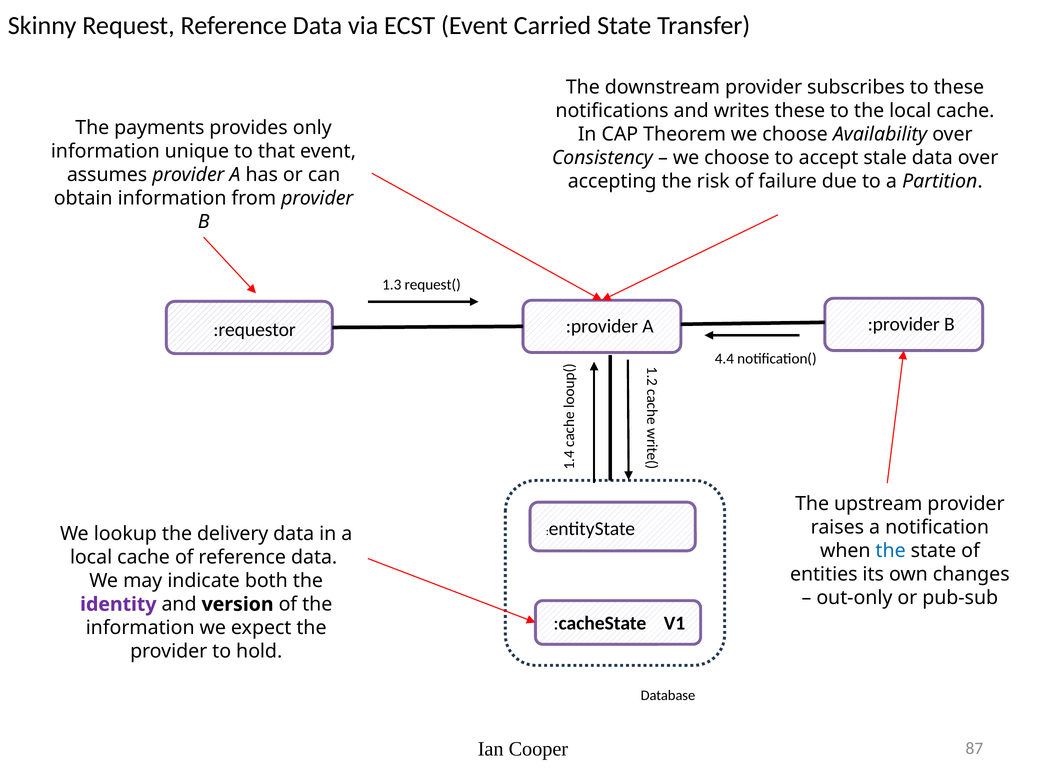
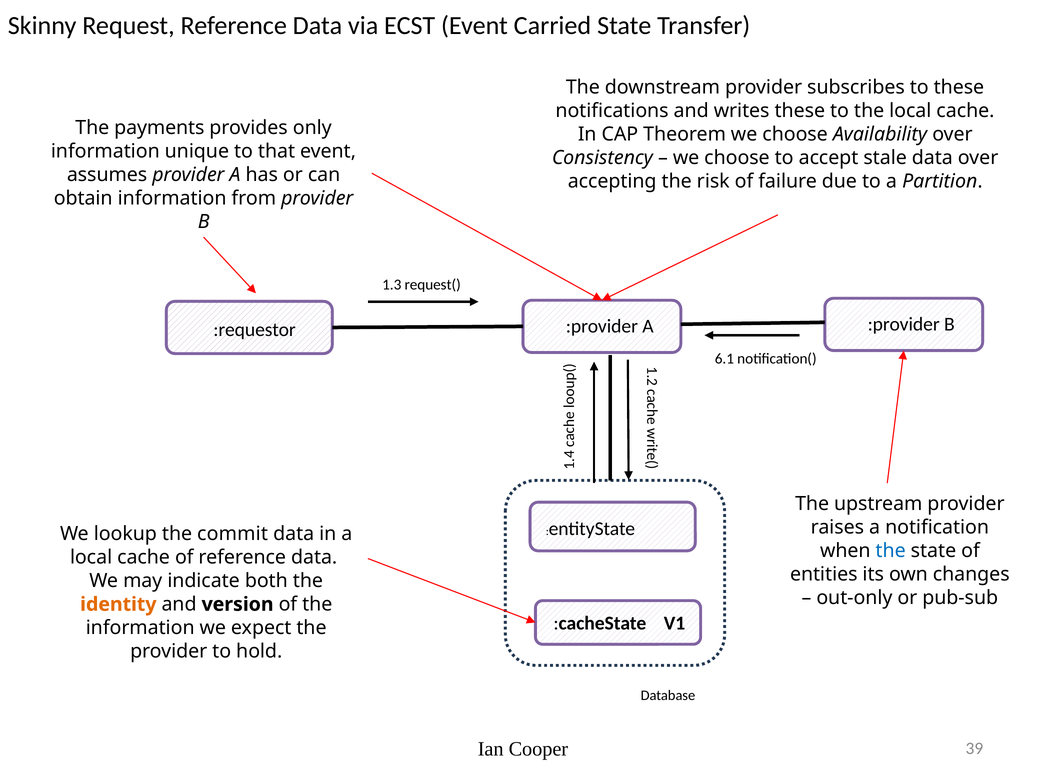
4.4: 4.4 -> 6.1 (724, 359)
delivery: delivery -> commit (233, 534)
identity colour: purple -> orange (118, 605)
87: 87 -> 39 (974, 749)
